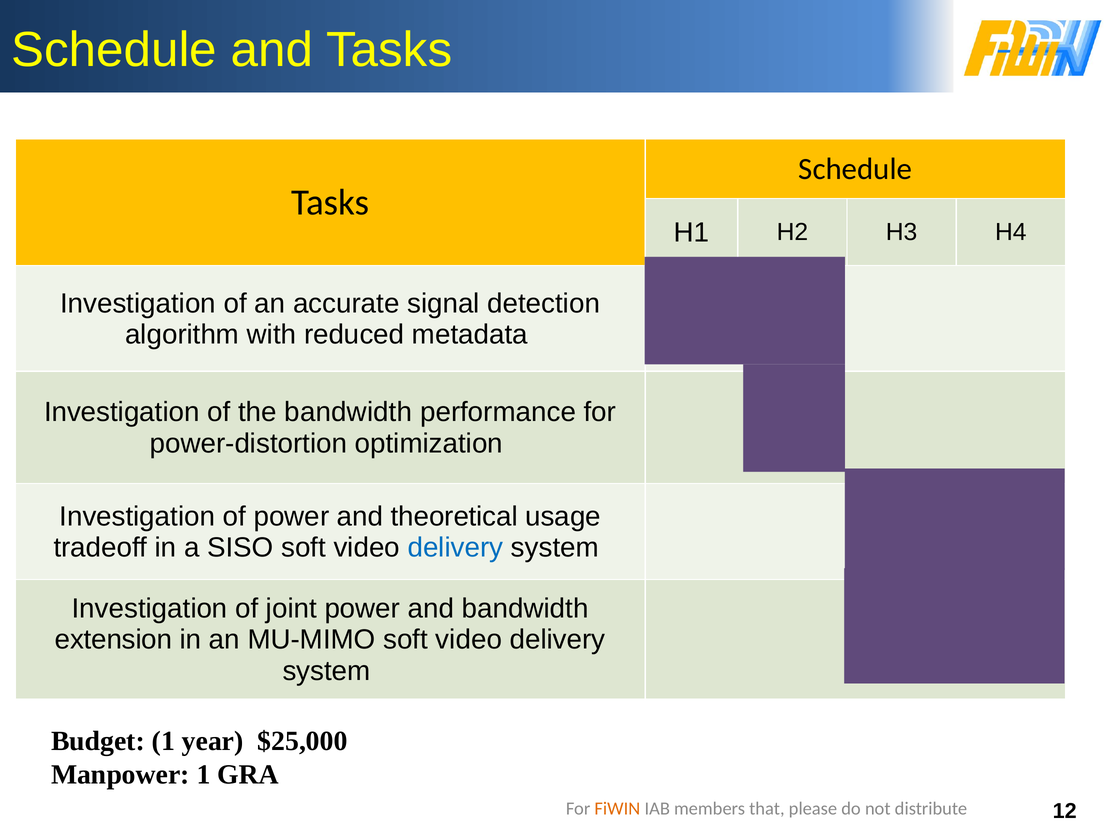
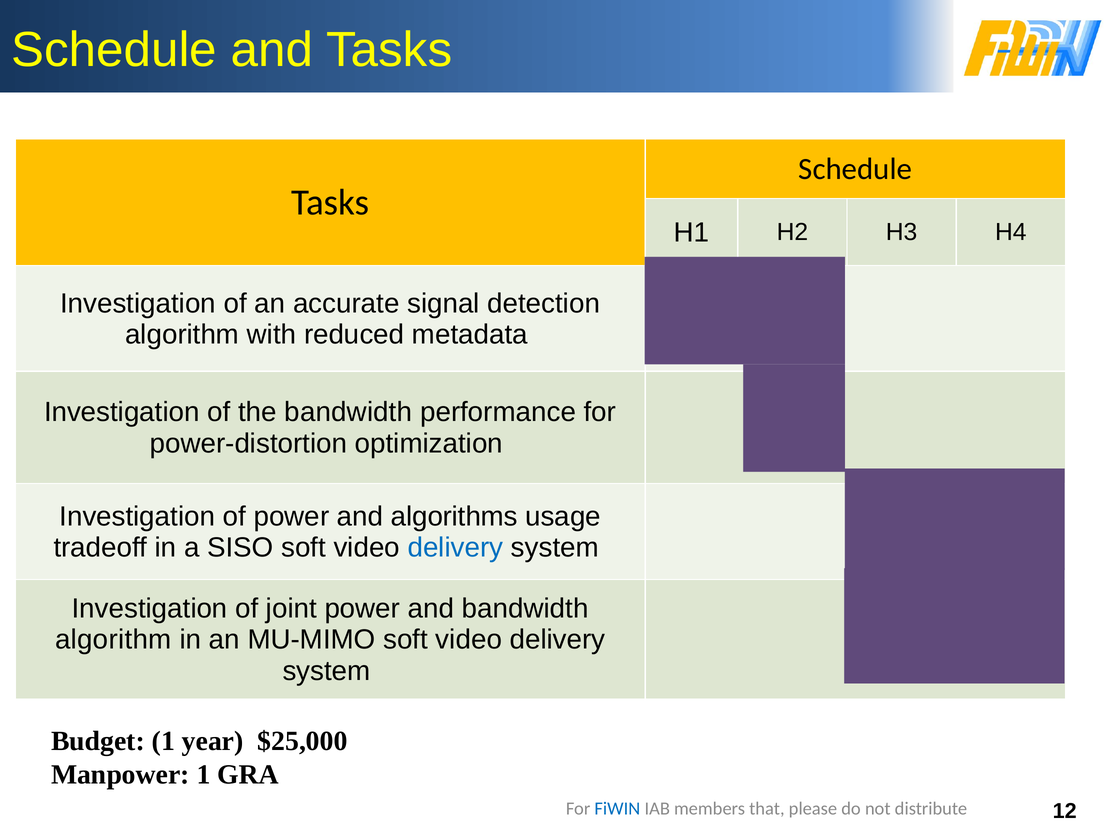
theoretical: theoretical -> algorithms (454, 517)
extension: extension -> algorithm (113, 640)
FiWIN colour: orange -> blue (617, 809)
